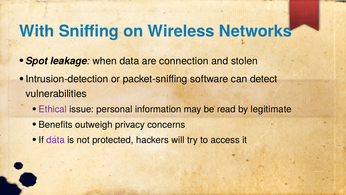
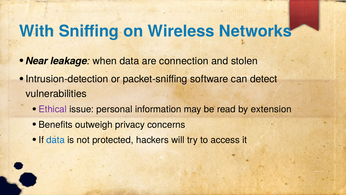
Spot: Spot -> Near (37, 61)
legitimate: legitimate -> extension (271, 109)
data colour: purple -> blue (56, 140)
